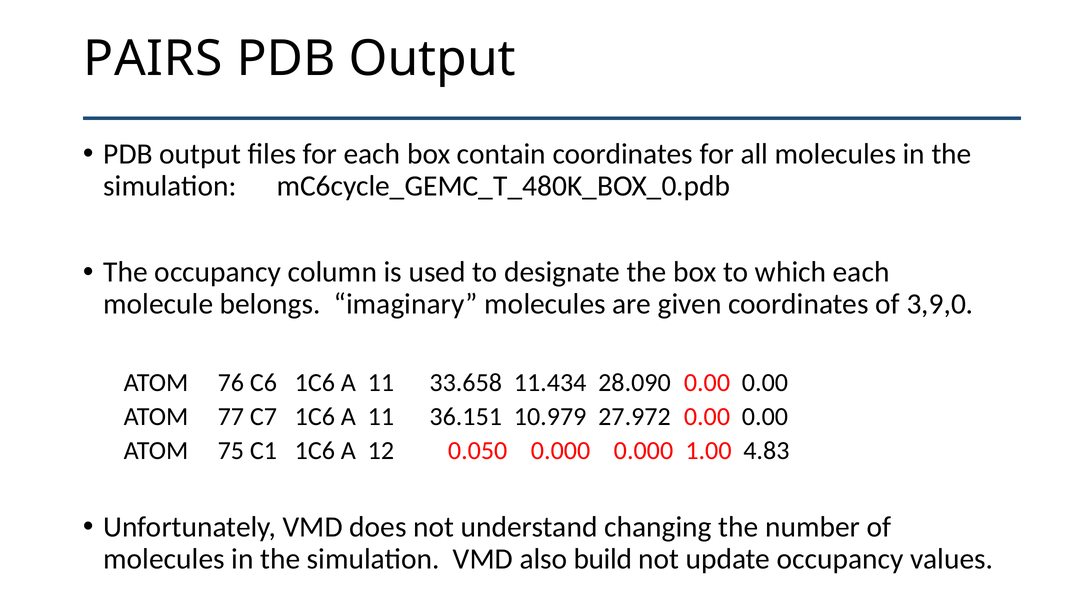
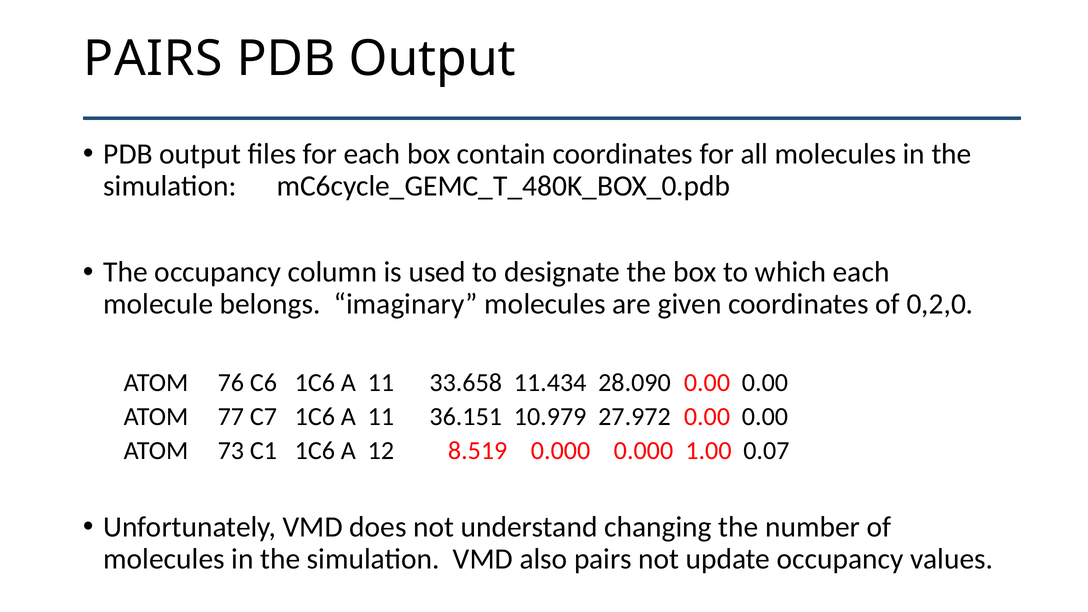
3,9,0: 3,9,0 -> 0,2,0 (940, 304)
75: 75 -> 73 (231, 450)
0.050: 0.050 -> 8.519 (478, 450)
4.83: 4.83 -> 0.07 (766, 450)
also build: build -> pairs (603, 559)
